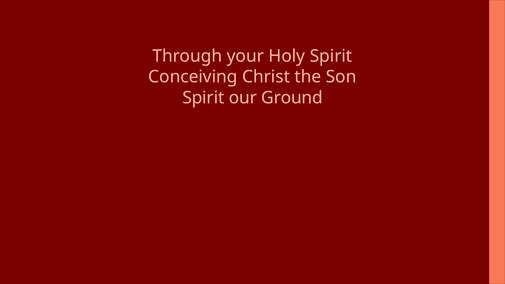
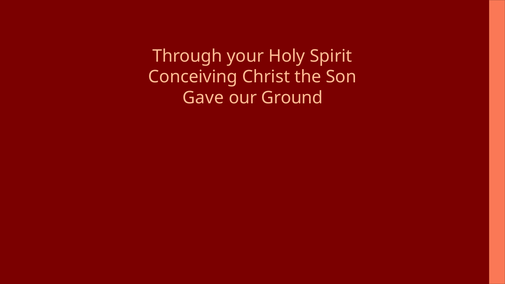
Spirit: Spirit -> Gave (203, 98)
